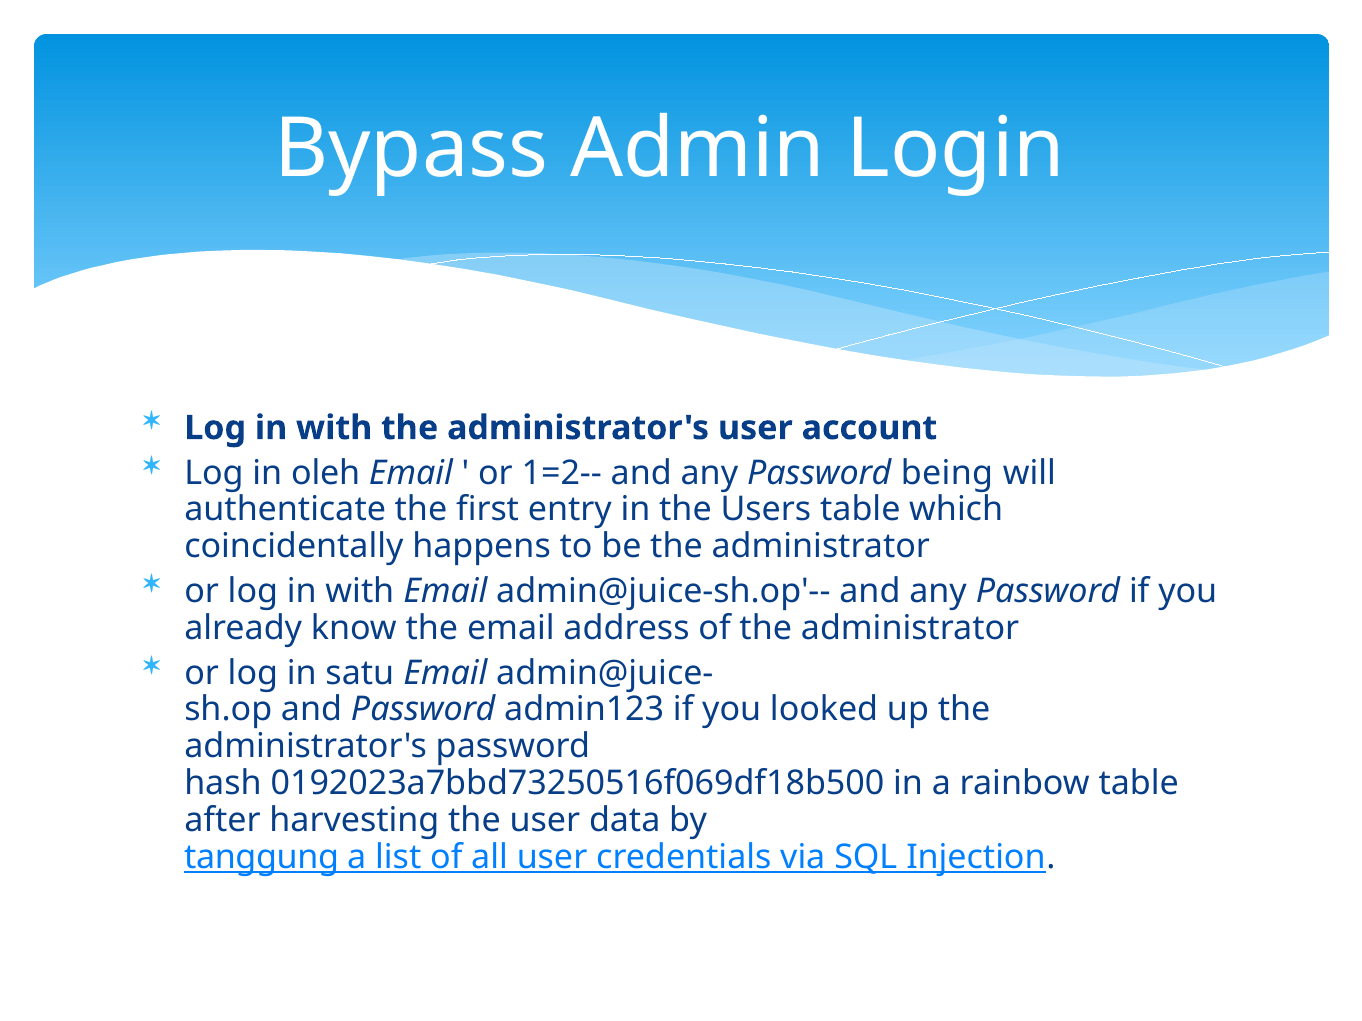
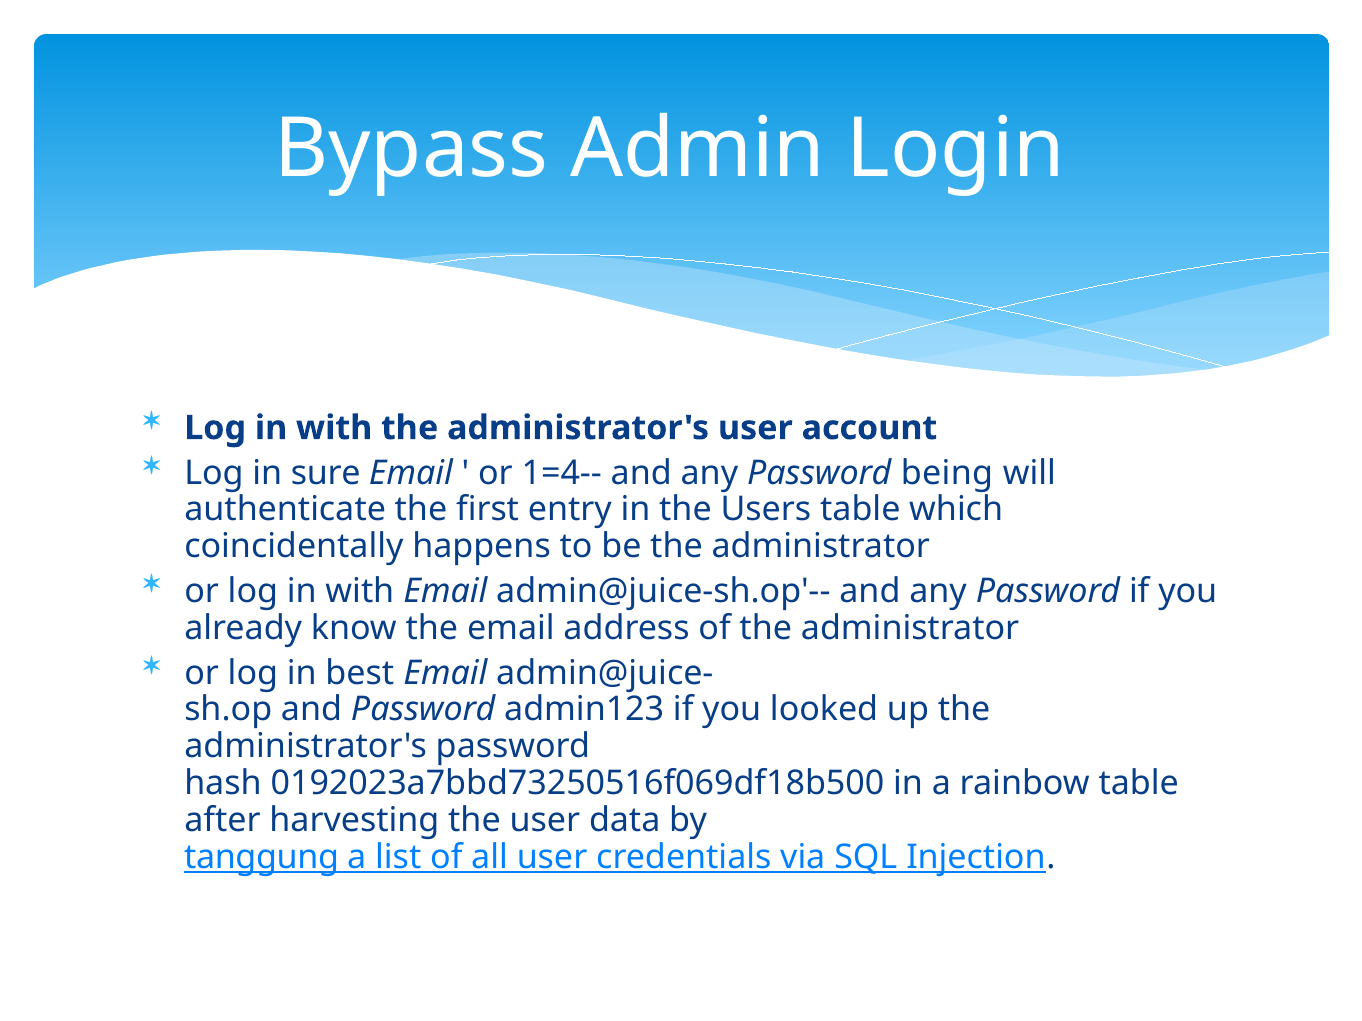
oleh: oleh -> sure (326, 473)
1=2--: 1=2-- -> 1=4-- (562, 473)
satu: satu -> best (360, 673)
